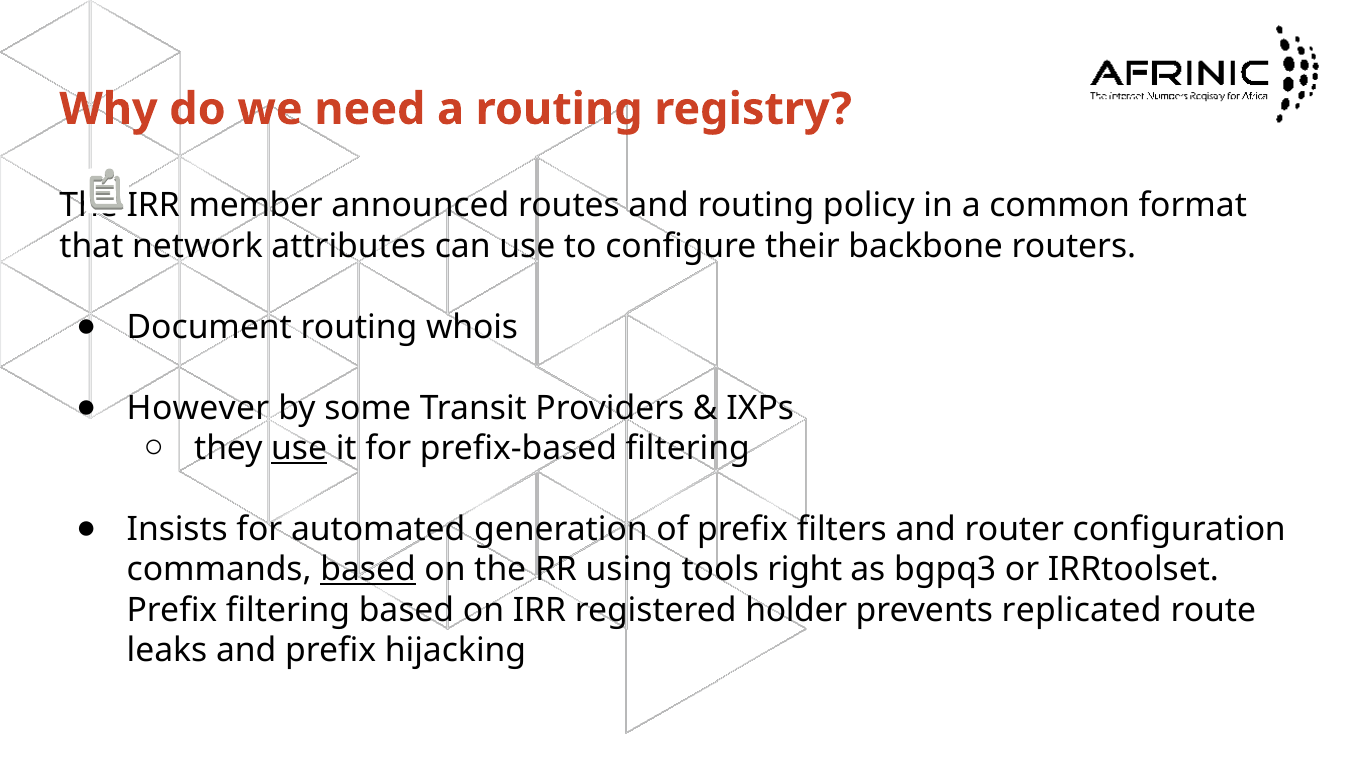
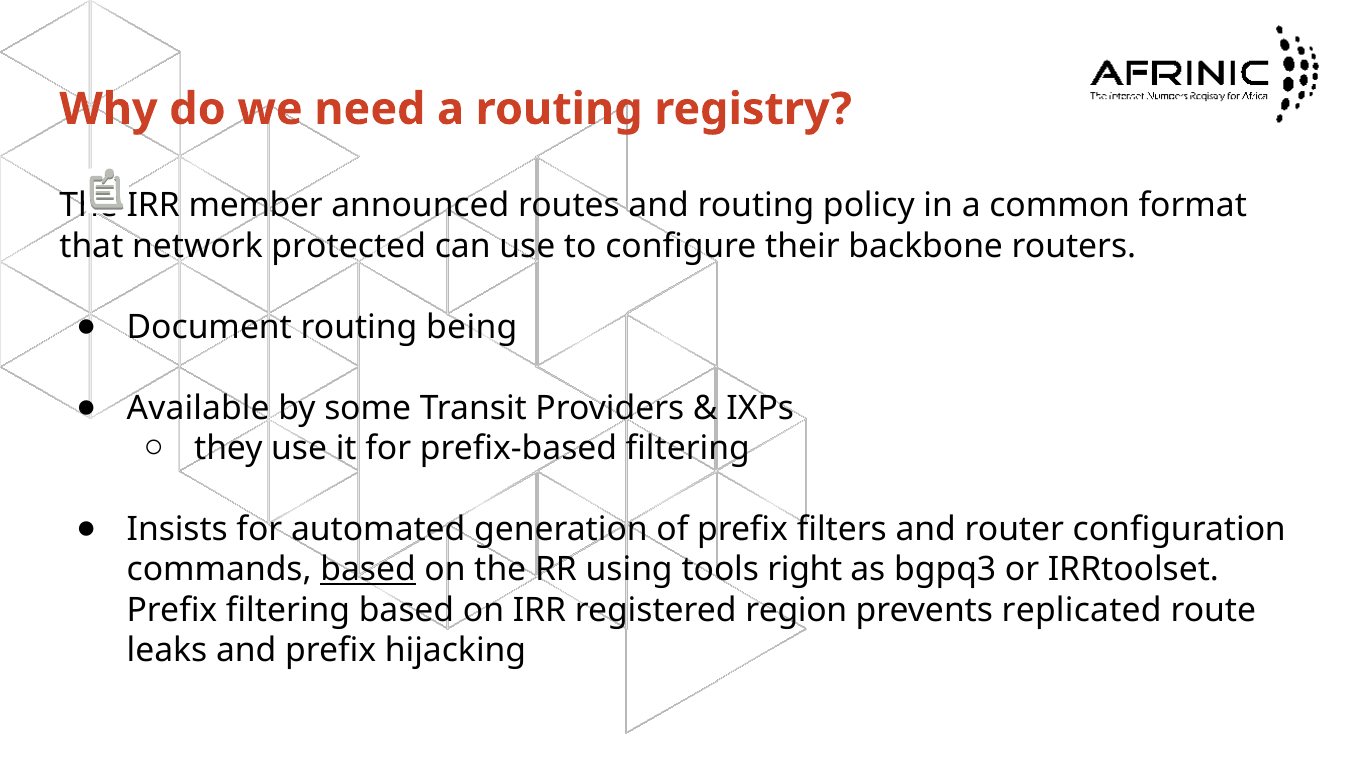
attributes: attributes -> protected (349, 246)
whois: whois -> being (472, 327)
However: However -> Available (198, 408)
use underline: present -> none (299, 448)
holder: holder -> region (796, 610)
